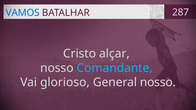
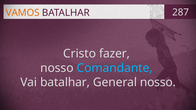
VAMOS colour: blue -> orange (23, 13)
alçar: alçar -> fazer (114, 54)
Vai glorioso: glorioso -> batalhar (65, 82)
